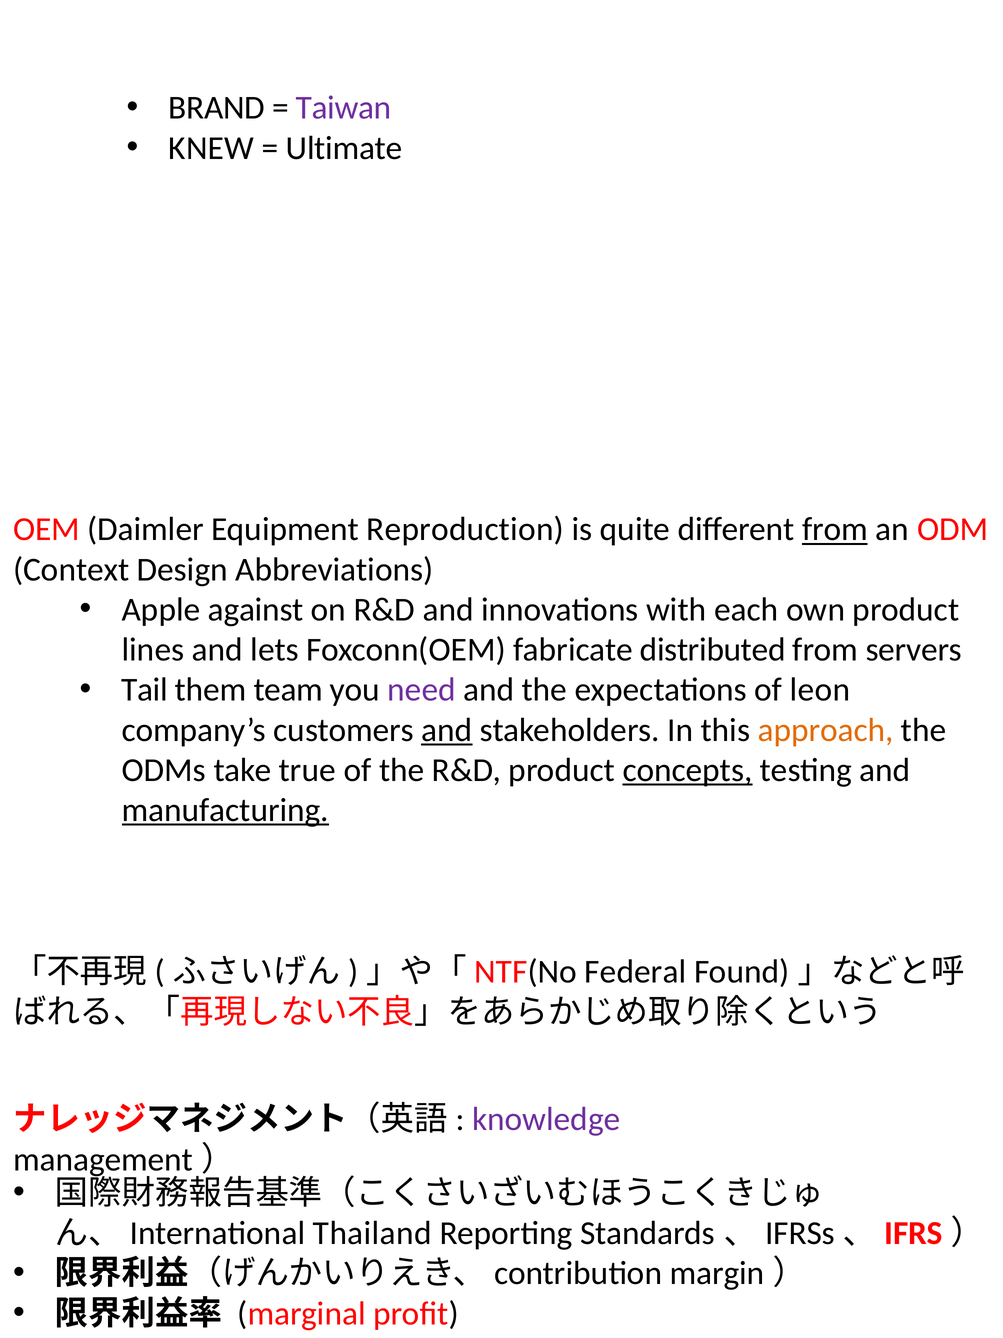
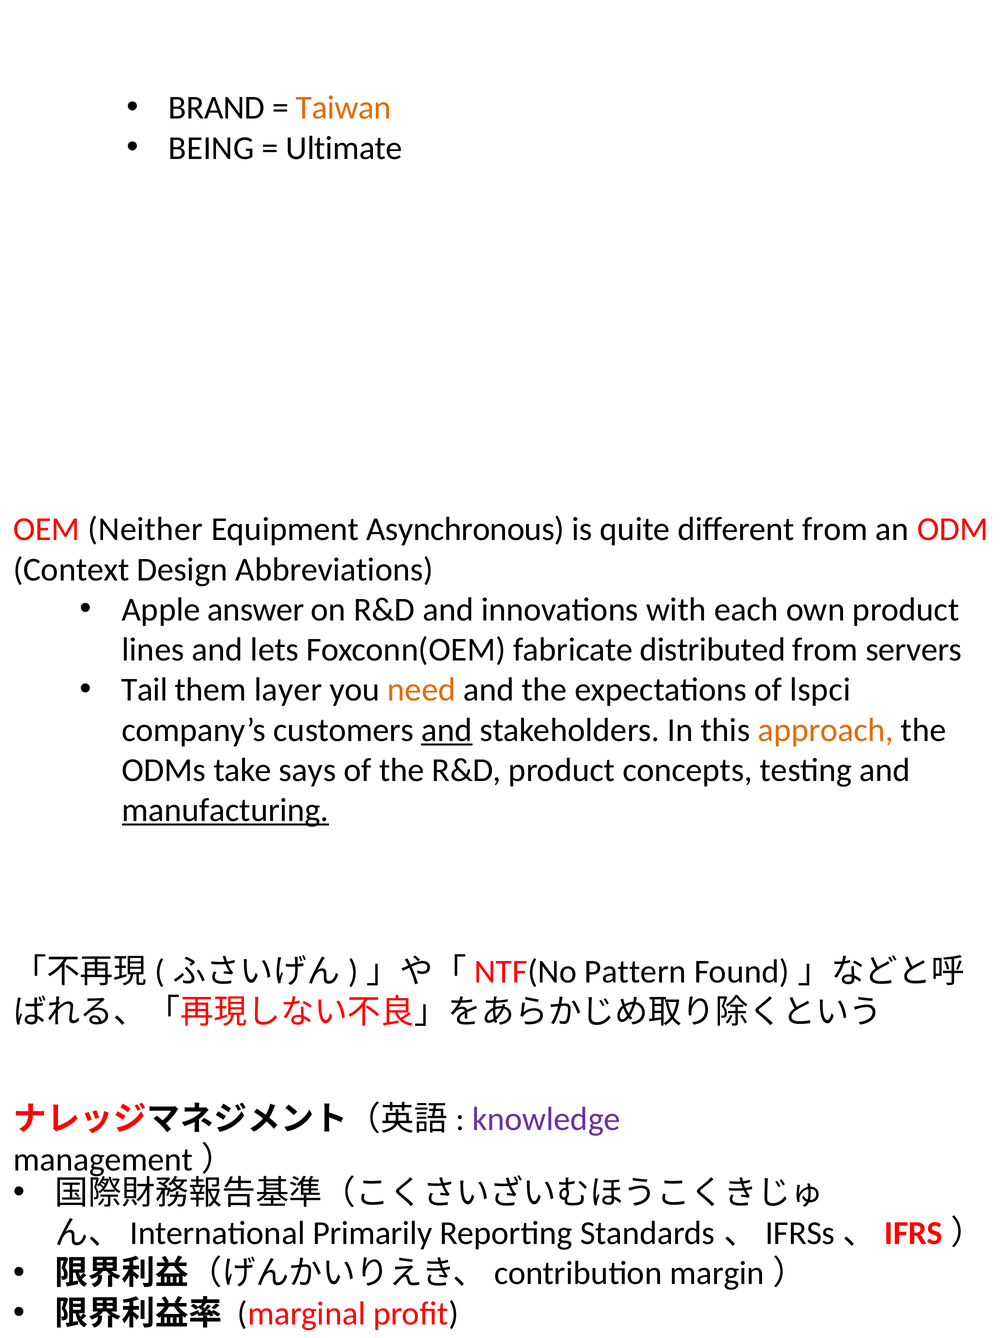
Taiwan colour: purple -> orange (344, 108)
KNEW: KNEW -> BEING (211, 148)
Daimler: Daimler -> Neither (145, 529)
Reproduction: Reproduction -> Asynchronous (465, 529)
from underline: present -> none (835, 529)
against: against -> answer (256, 609)
team: team -> layer (288, 690)
need colour: purple -> orange (422, 690)
leon: leon -> lspci (820, 690)
true: true -> says (307, 770)
concepts underline: present -> none (688, 770)
Federal: Federal -> Pattern (635, 971)
Thailand: Thailand -> Primarily (373, 1233)
